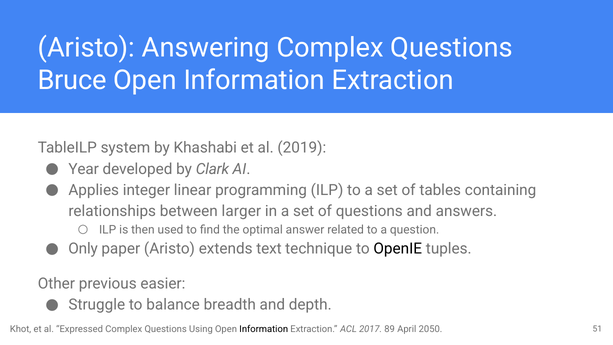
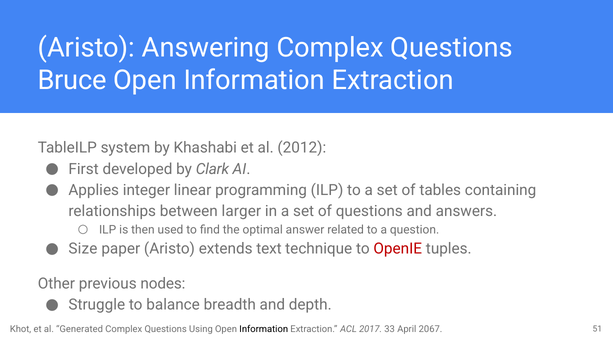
2019: 2019 -> 2012 (302, 148)
Year: Year -> First (84, 169)
Only: Only -> Size (83, 249)
OpenIE colour: black -> red (398, 249)
easier: easier -> nodes (163, 284)
Expressed: Expressed -> Generated (80, 329)
89: 89 -> 33 (390, 329)
2050: 2050 -> 2067 (430, 329)
